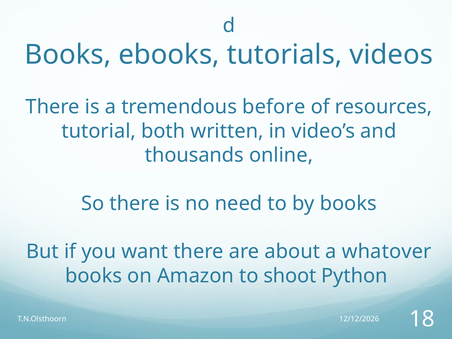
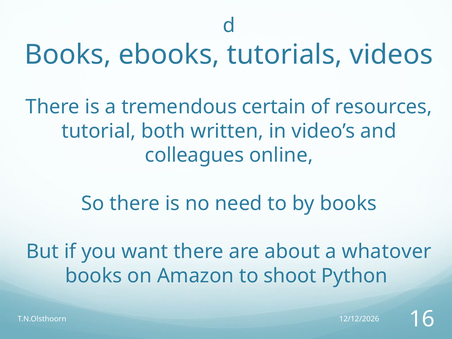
before: before -> certain (274, 107)
thousands: thousands -> colleagues (194, 155)
18: 18 -> 16 (422, 319)
